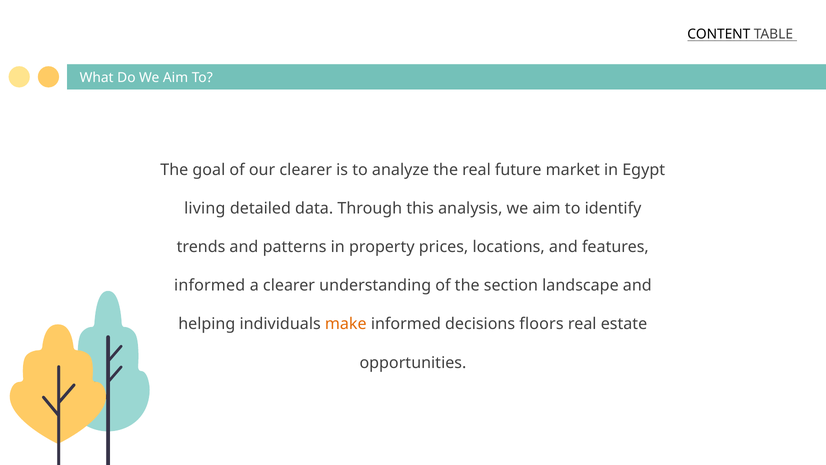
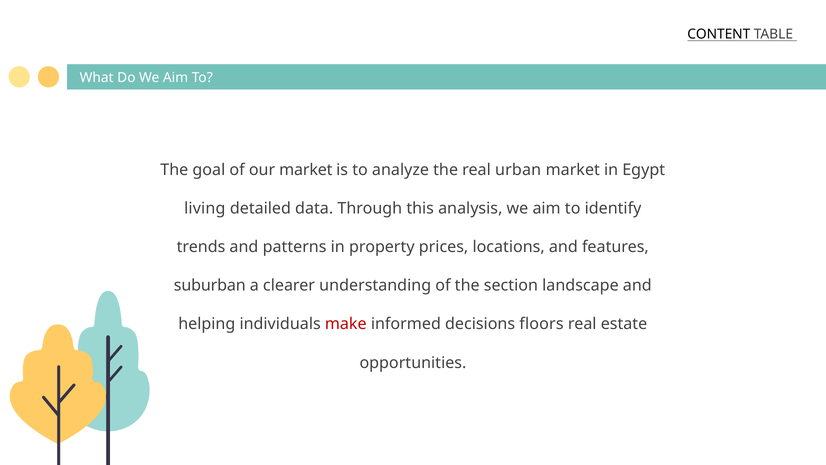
our clearer: clearer -> market (306, 170)
future: future -> urban (518, 170)
informed: informed -> suburban (210, 285)
make colour: orange -> red (346, 324)
